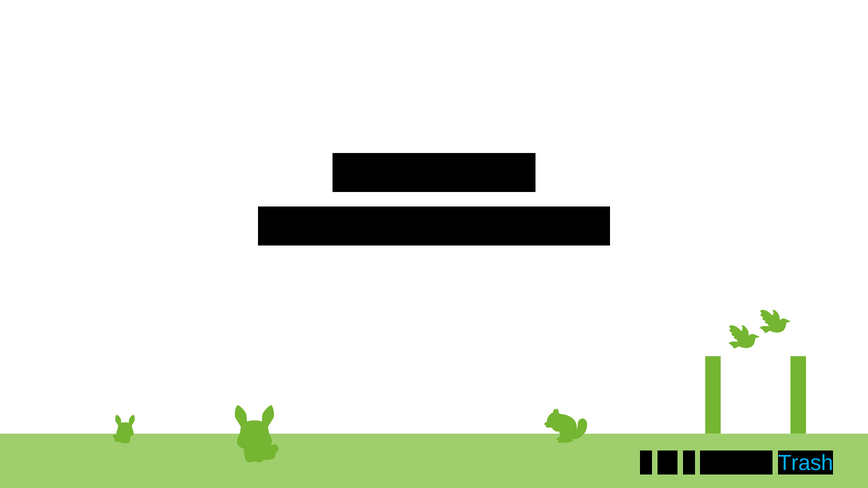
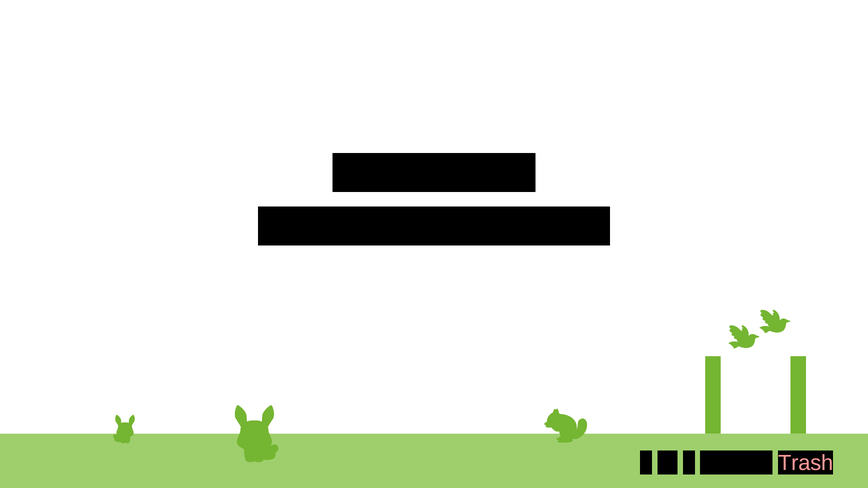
Trash colour: light blue -> pink (806, 463)
